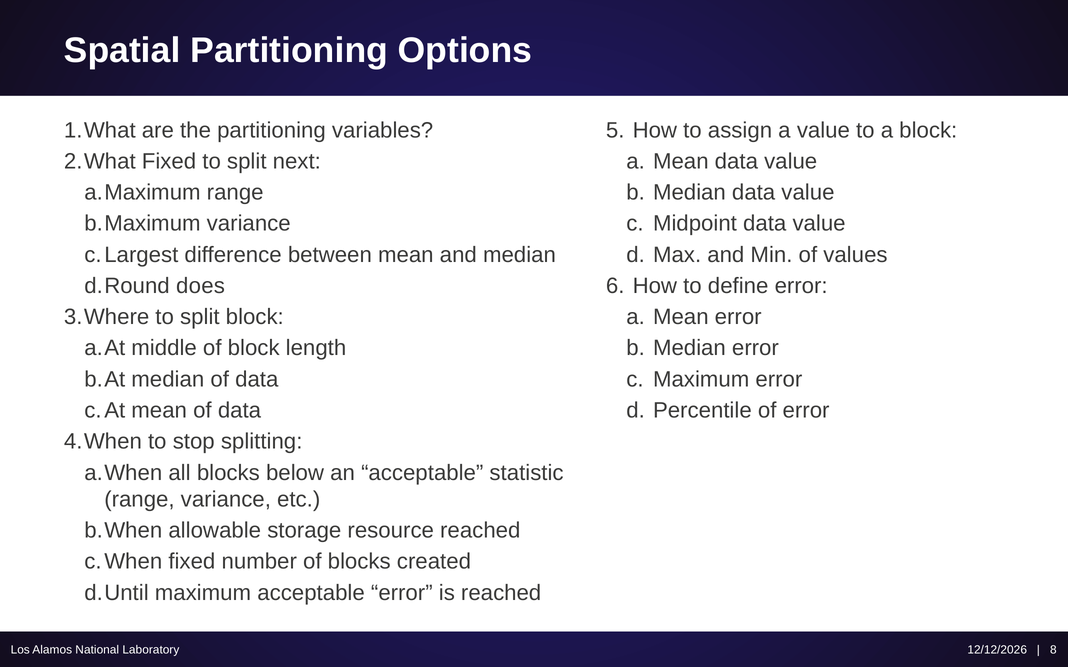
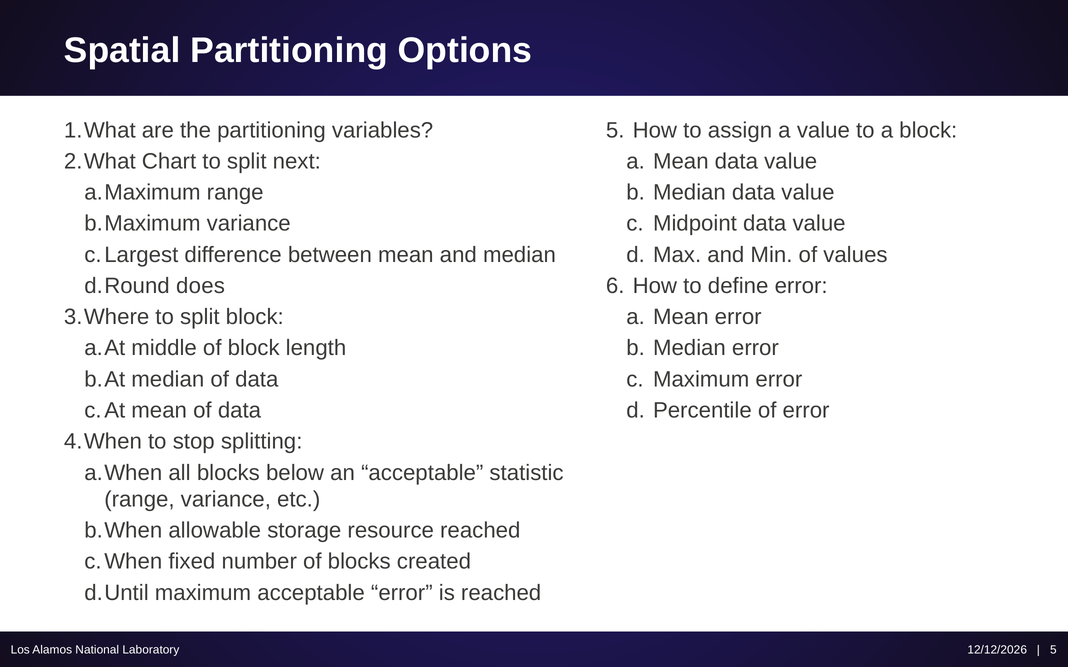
Fixed: Fixed -> Chart (169, 161)
8: 8 -> 5 (1053, 650)
